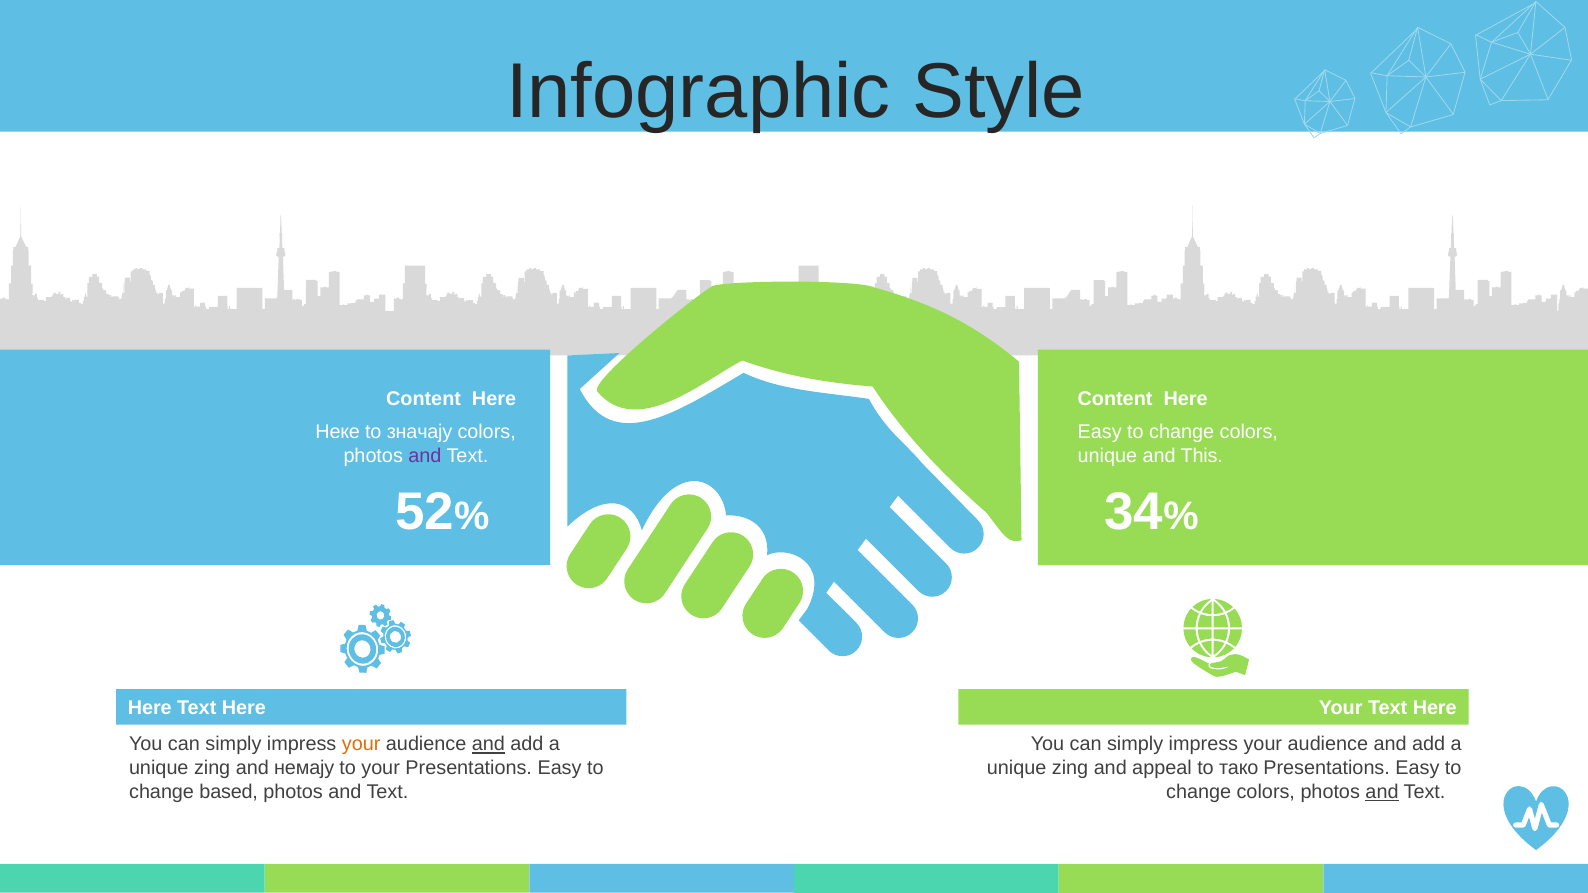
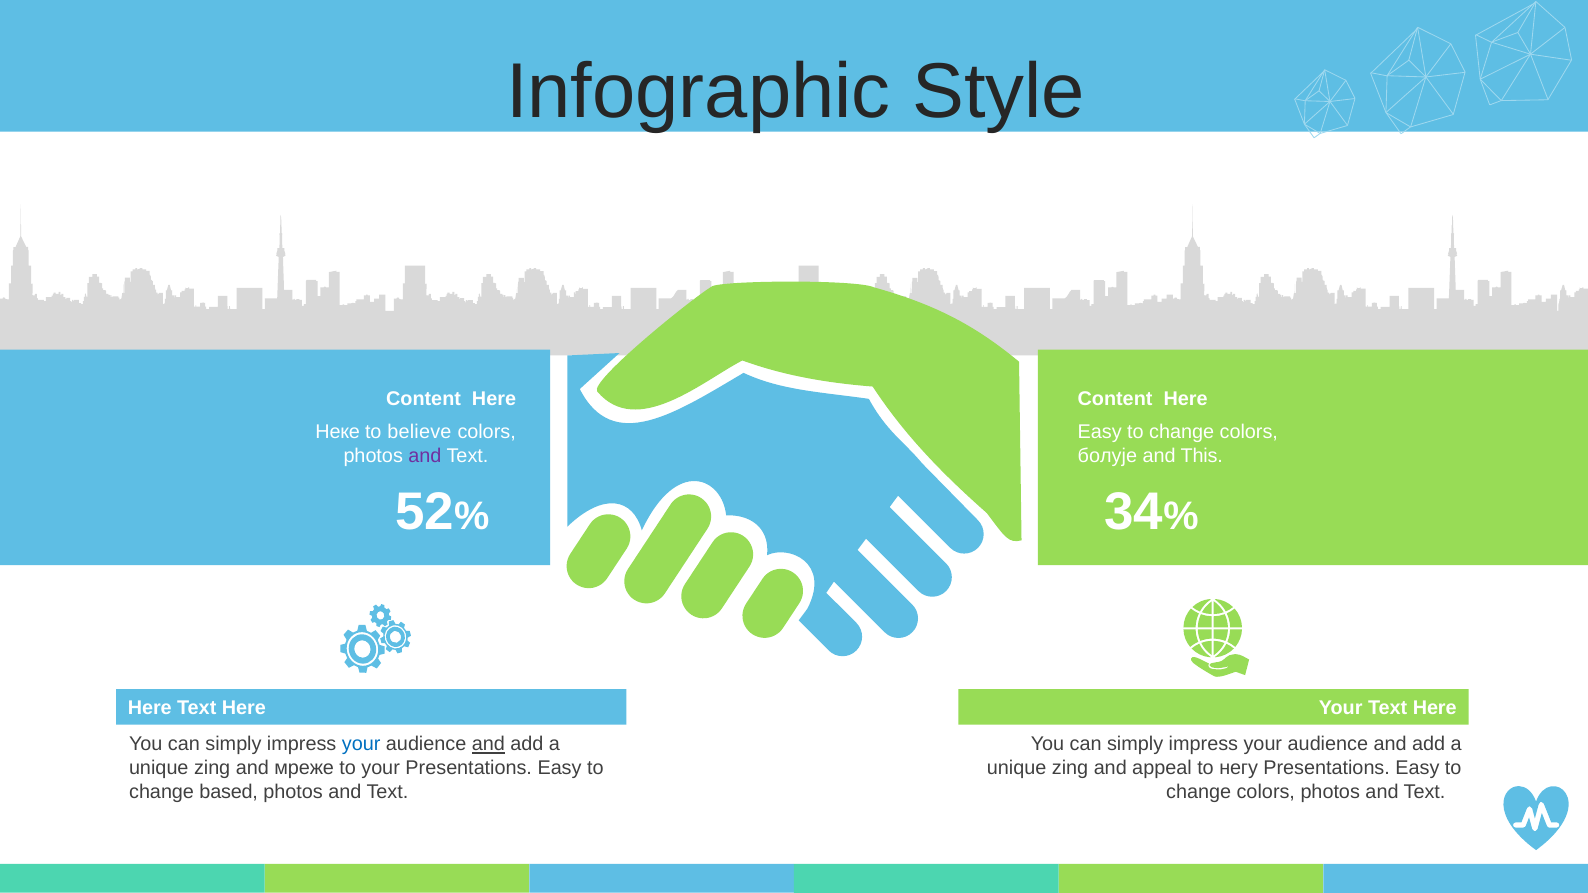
значају: значају -> believe (419, 432)
unique: unique -> болује (1107, 456)
your colour: orange -> blue (361, 745)
немају: немају -> мреже (304, 768)
тако: тако -> негу (1239, 768)
and underline: present -> none (1382, 792)
